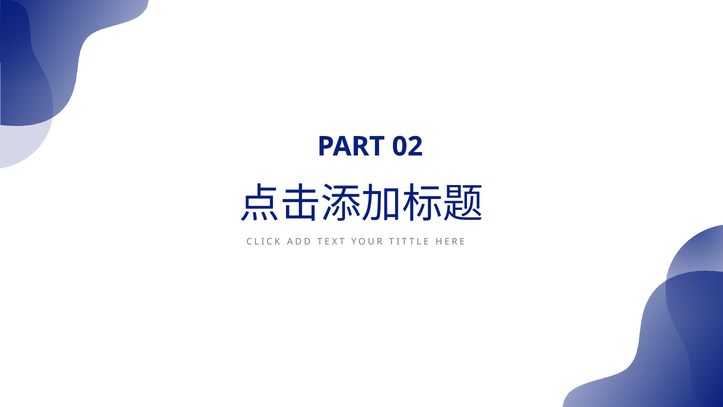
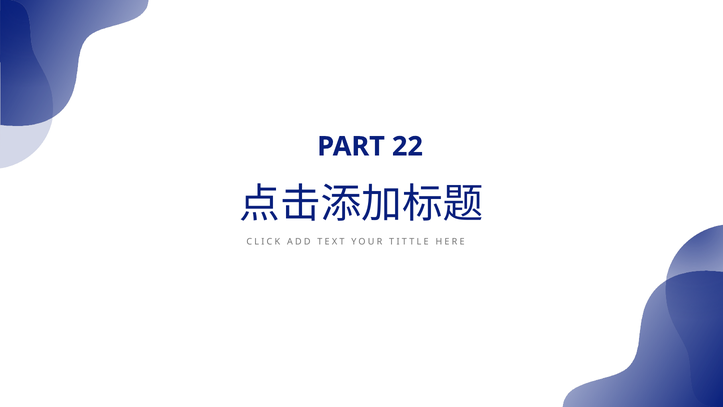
02: 02 -> 22 (407, 146)
